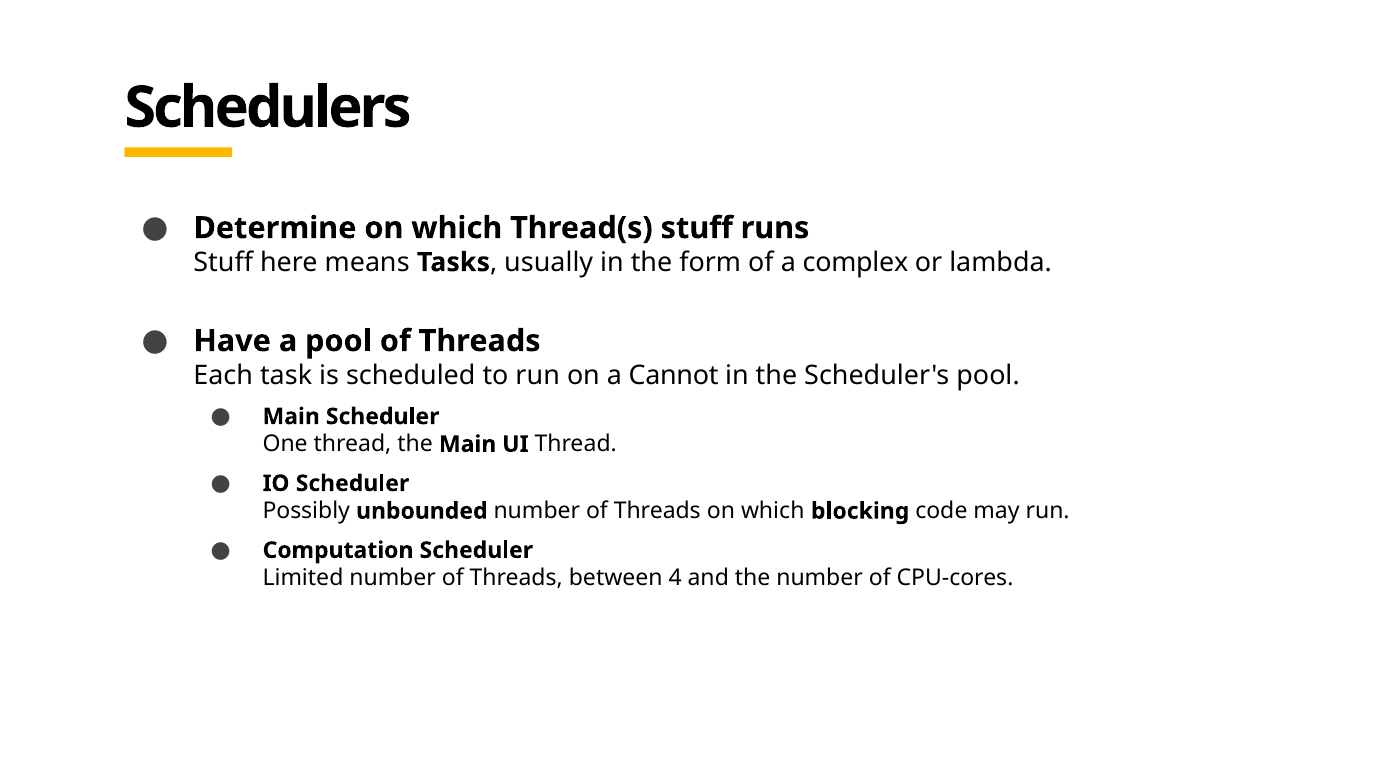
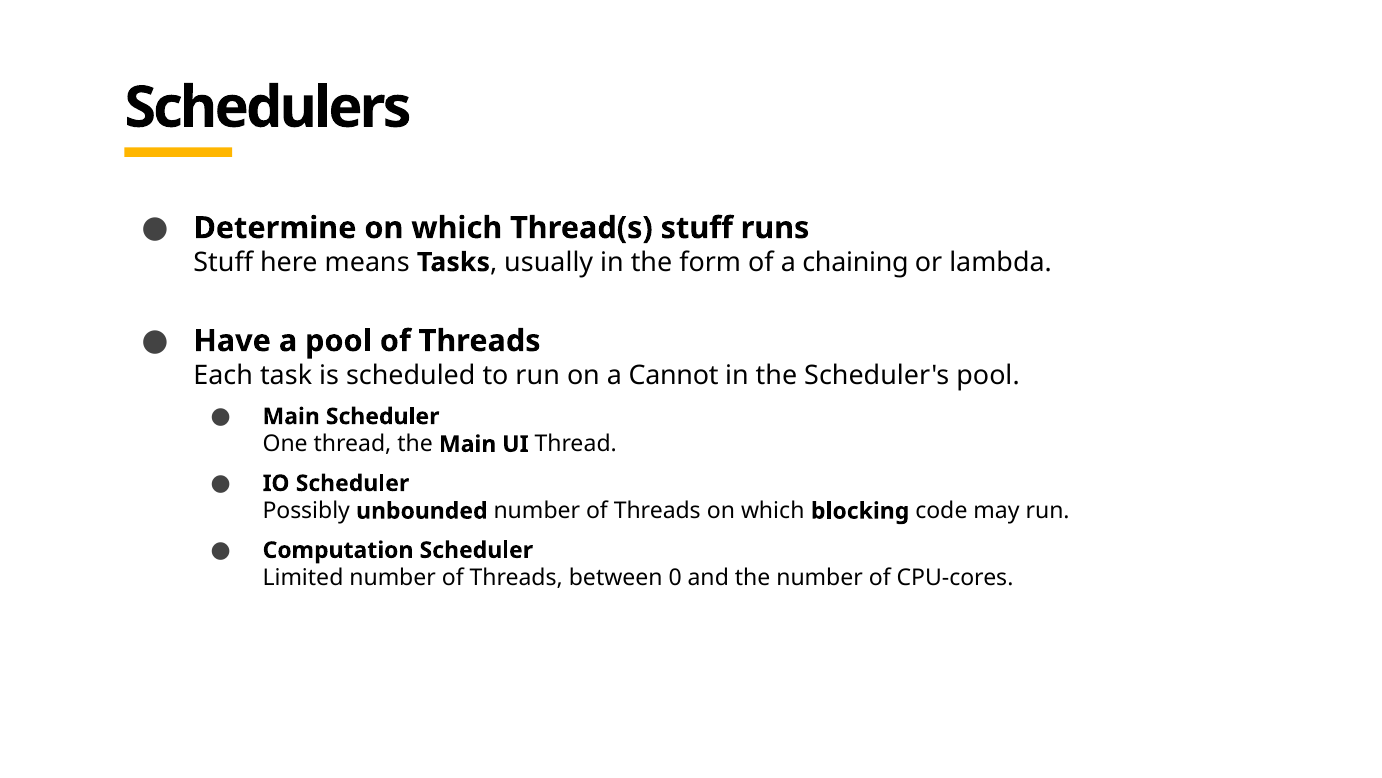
complex: complex -> chaining (855, 262)
4: 4 -> 0 (675, 578)
